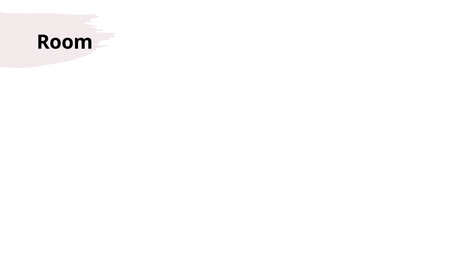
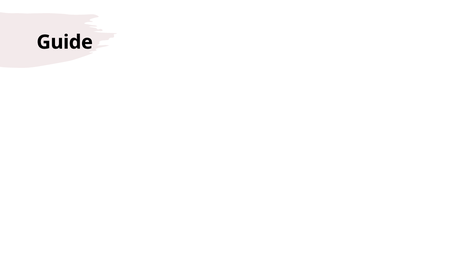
Room: Room -> Guide (65, 42)
